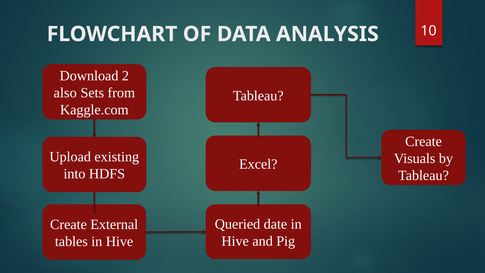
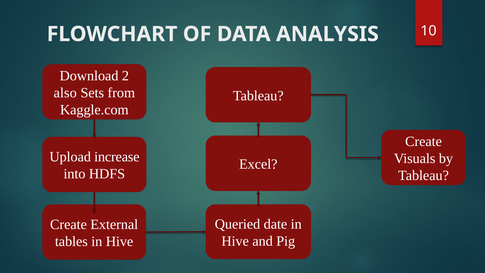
existing: existing -> increase (117, 157)
